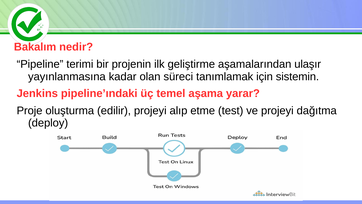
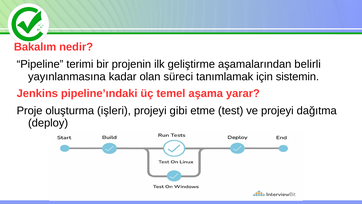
ulaşır: ulaşır -> belirli (308, 64)
edilir: edilir -> işleri (114, 110)
alıp: alıp -> gibi (178, 110)
